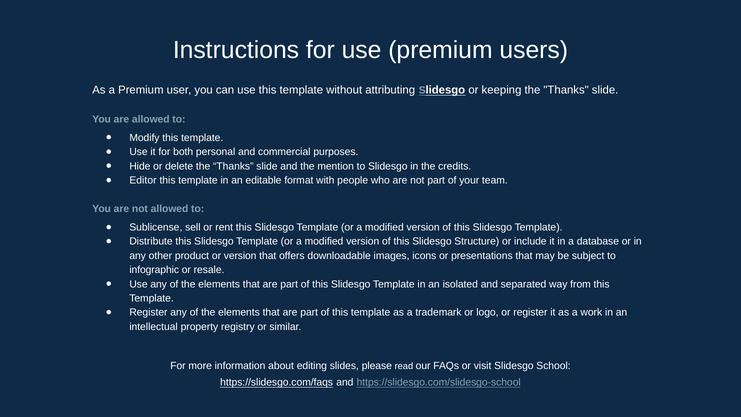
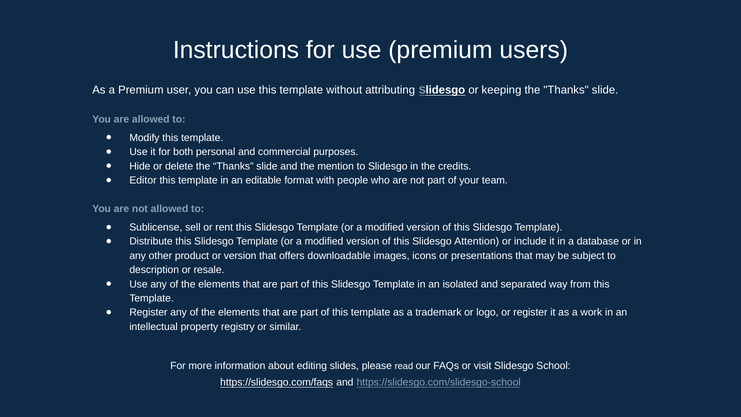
Structure: Structure -> Attention (477, 241)
infographic: infographic -> description (154, 270)
